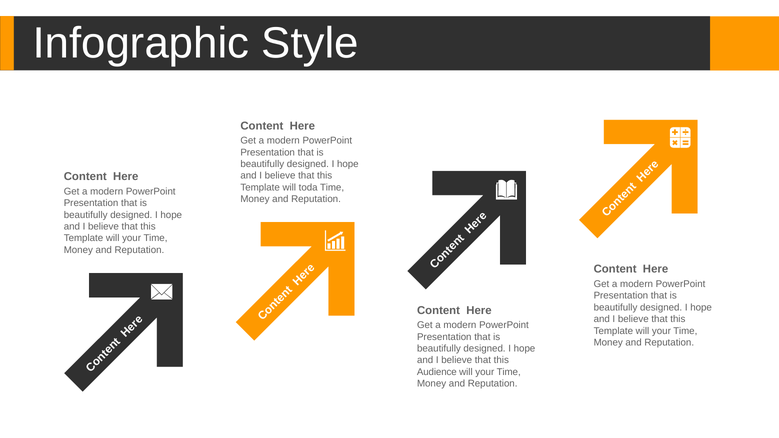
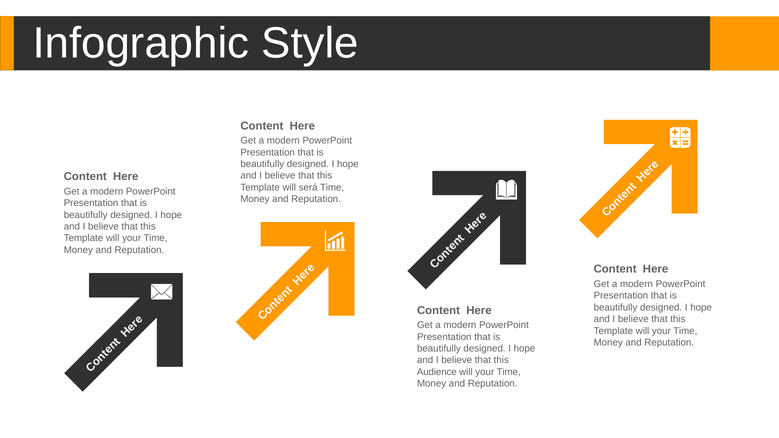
toda: toda -> será (308, 187)
